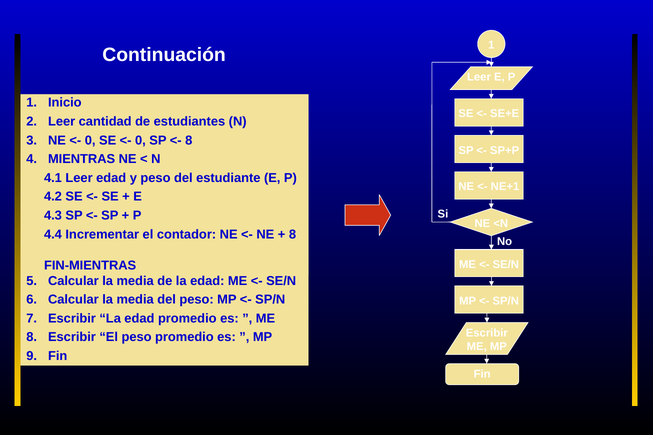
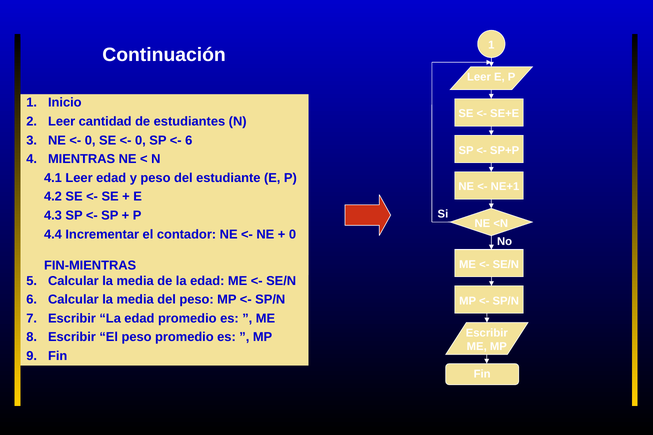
8: 8 -> 6 (189, 140)
8: 8 -> 0 (293, 235)
